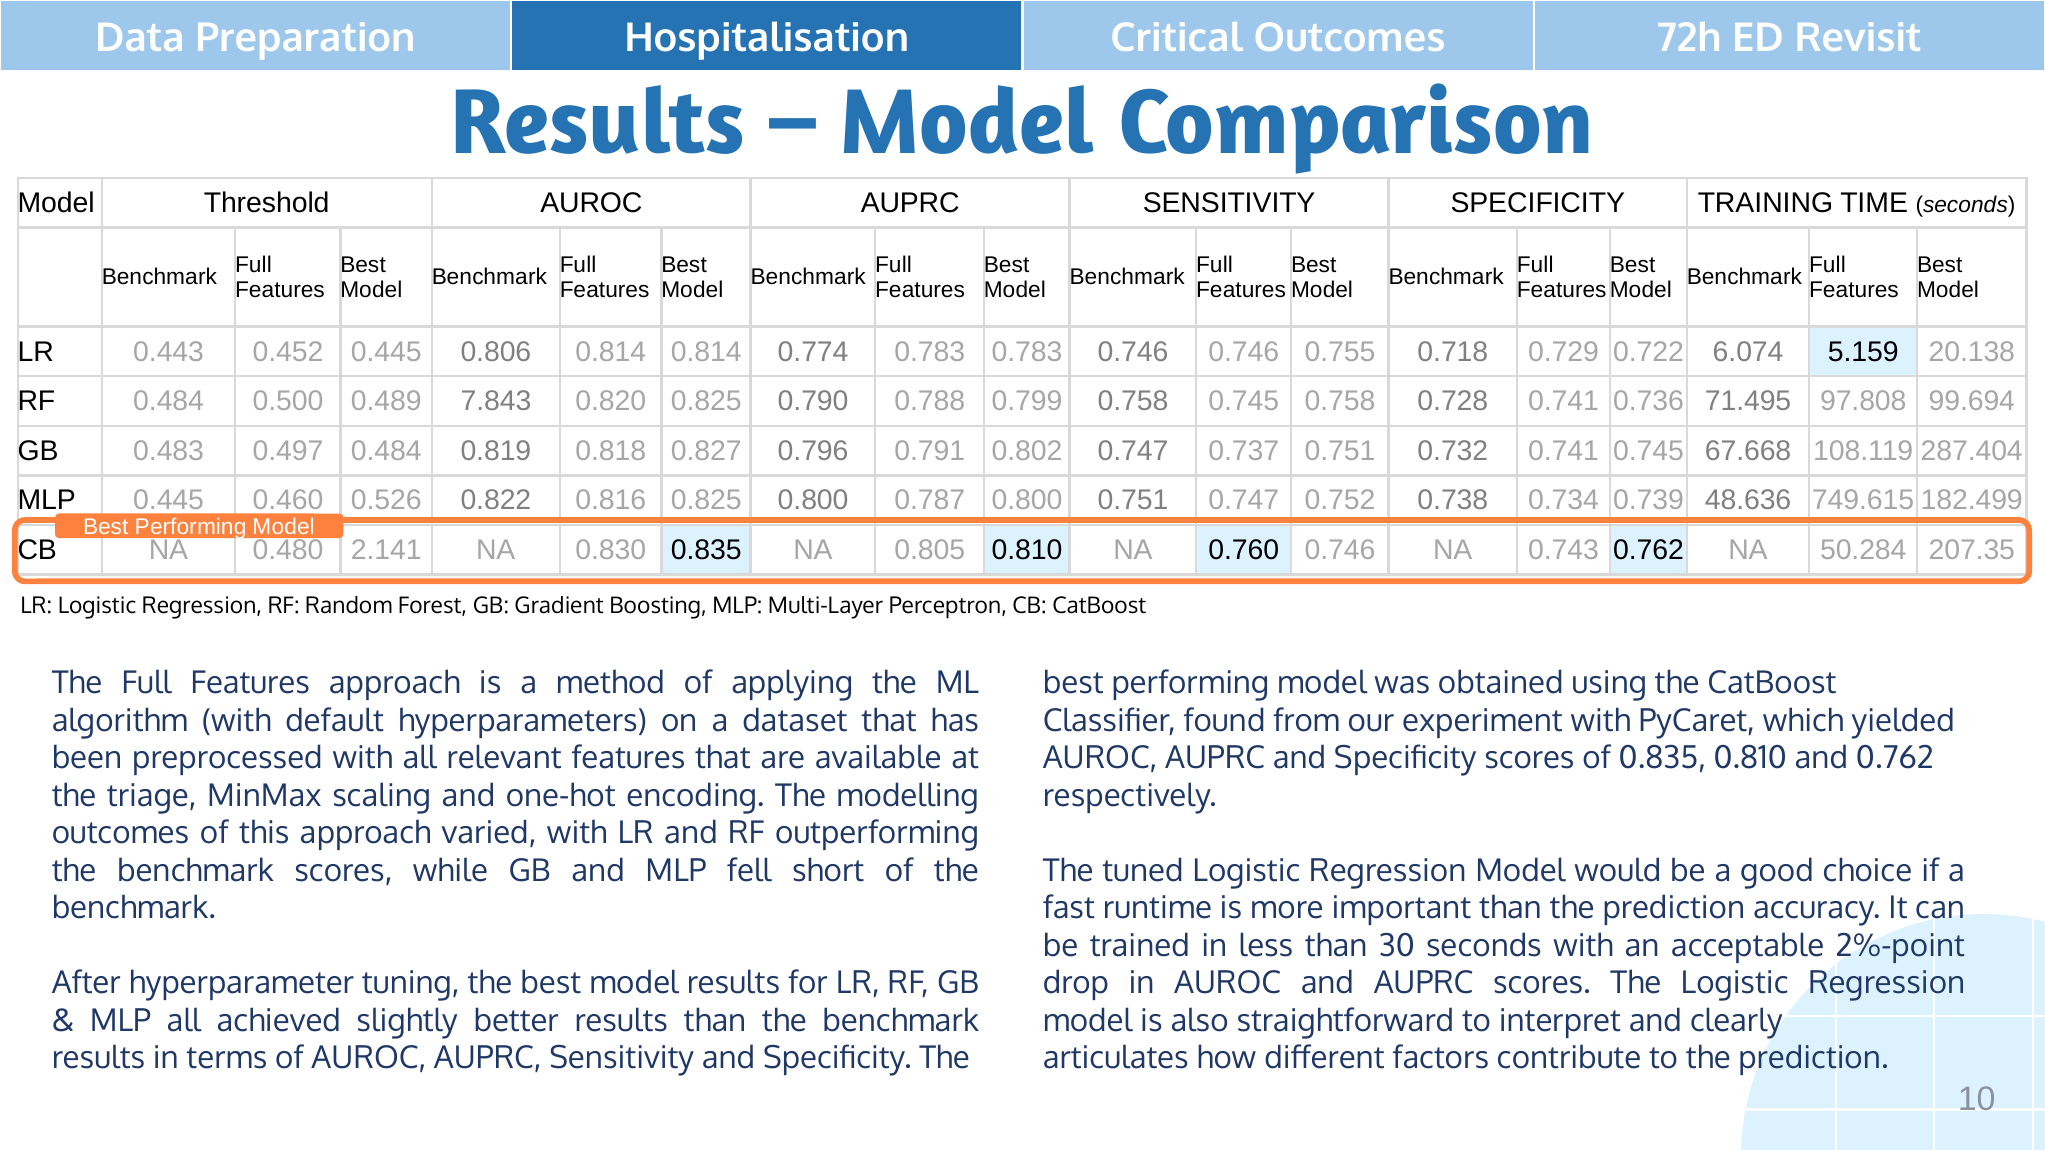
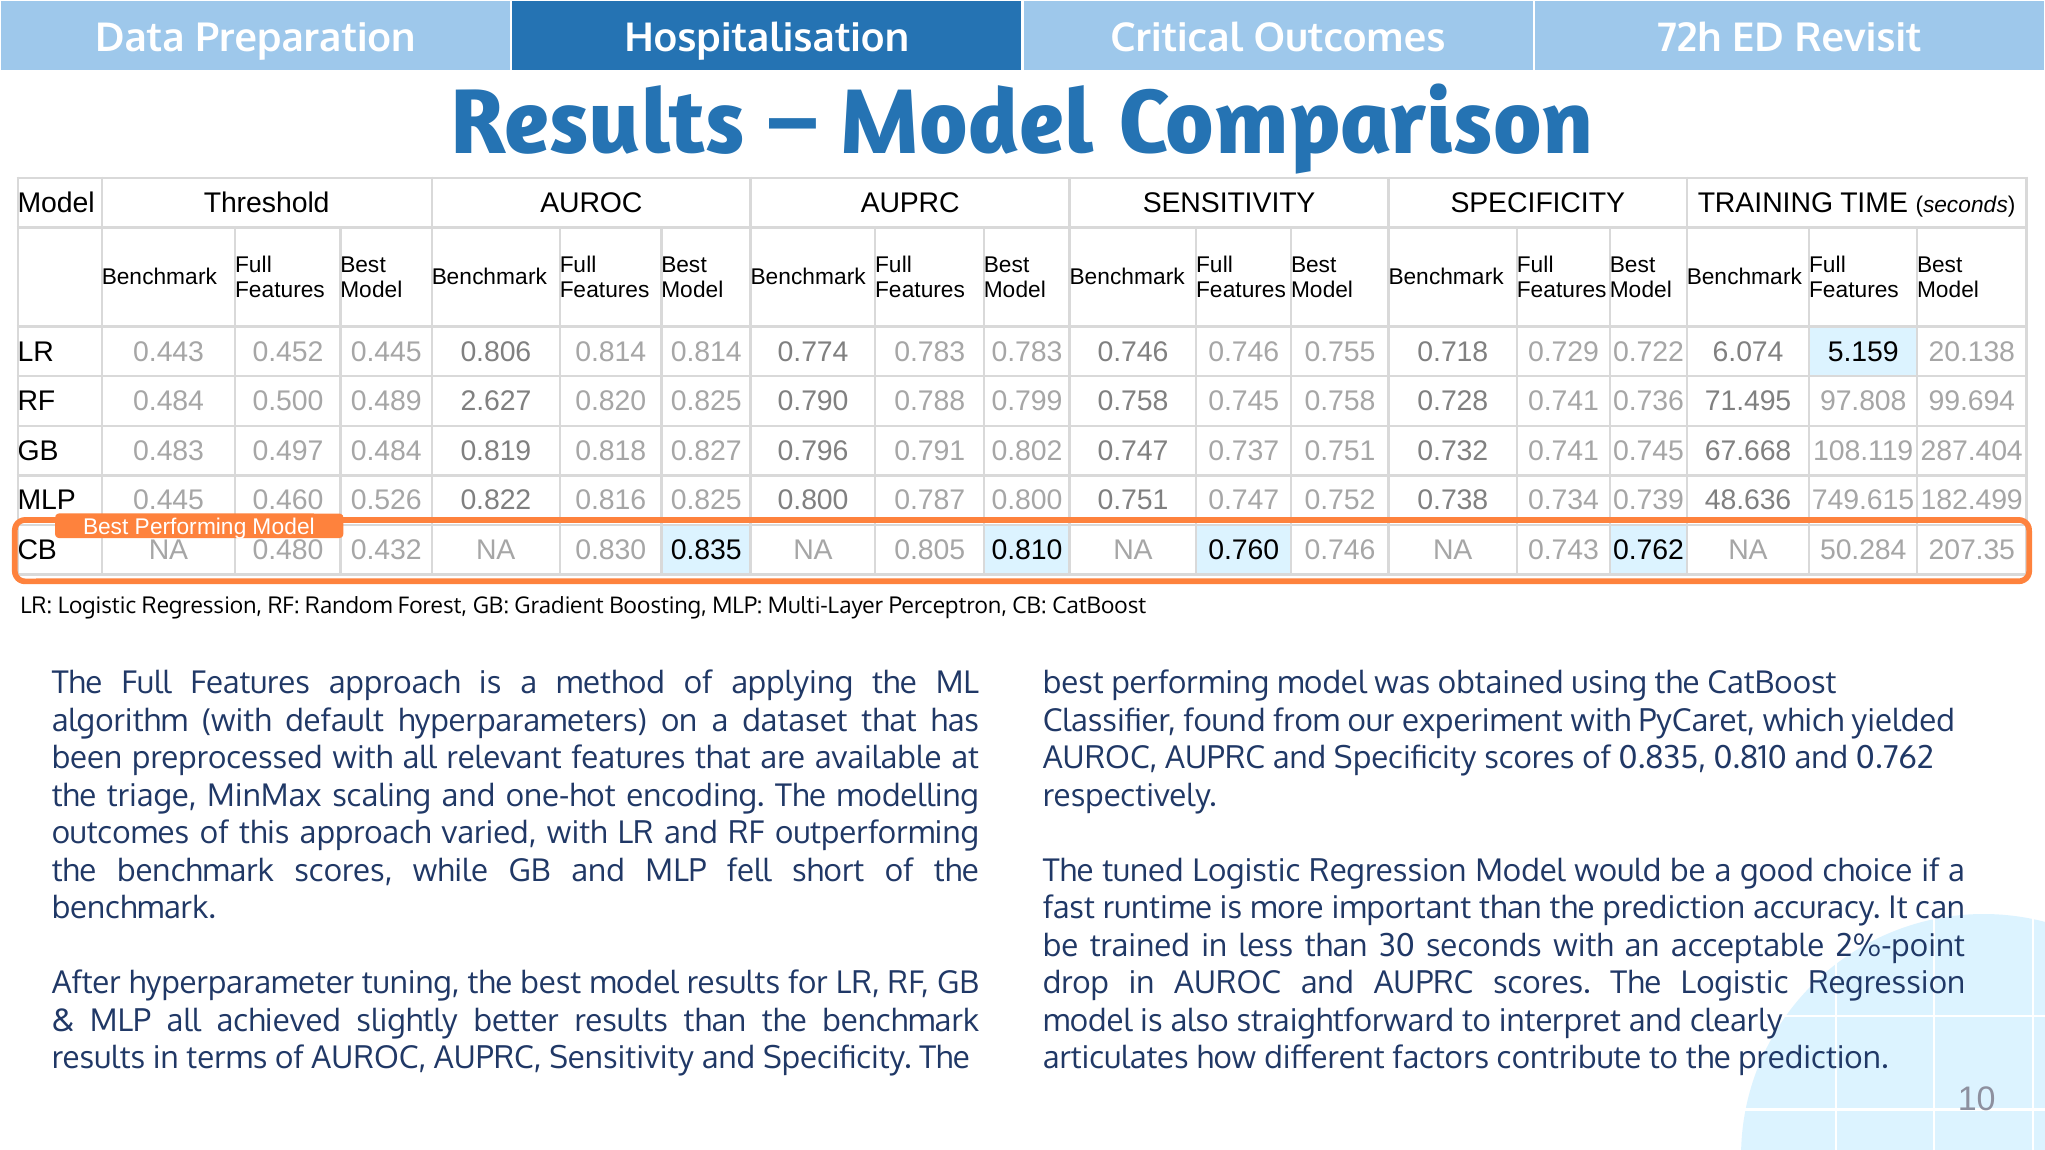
7.843: 7.843 -> 2.627 (496, 401)
2.141: 2.141 -> 0.432 (386, 550)
